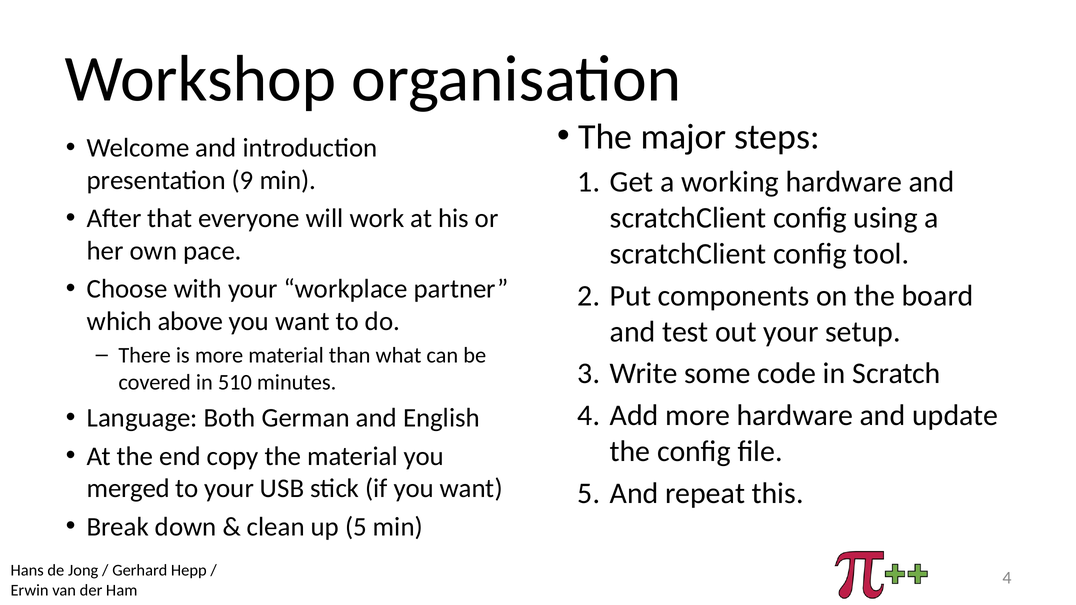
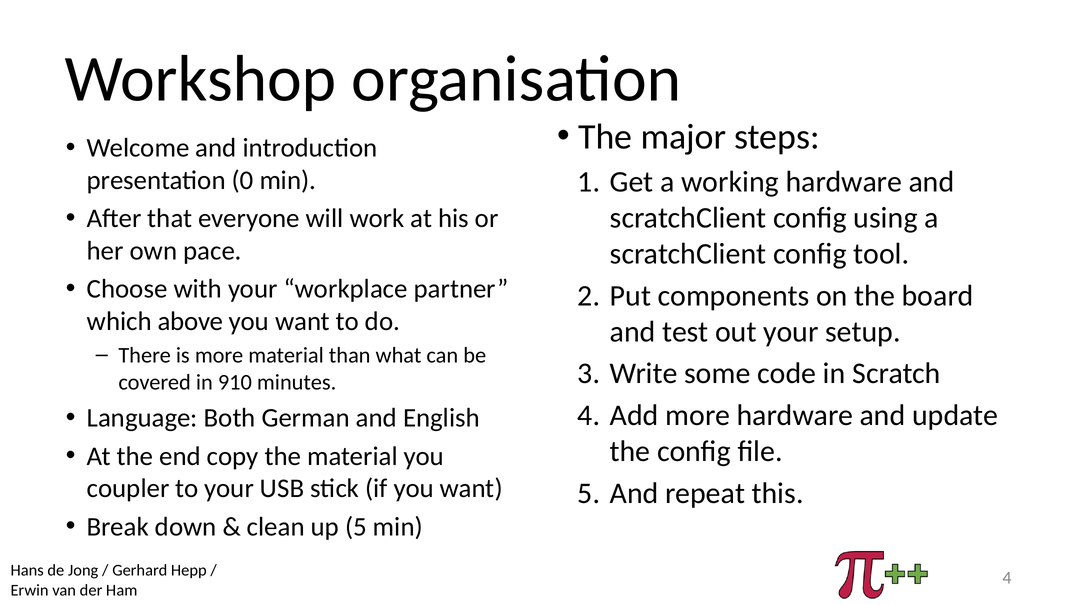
9: 9 -> 0 (243, 180)
510: 510 -> 910 (235, 382)
merged: merged -> coupler (128, 489)
